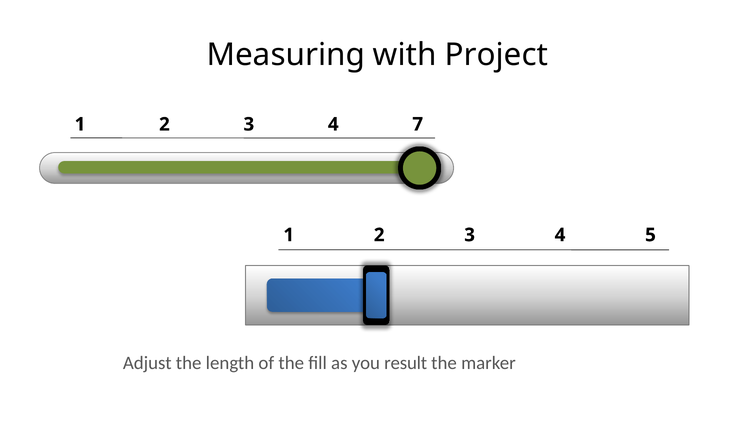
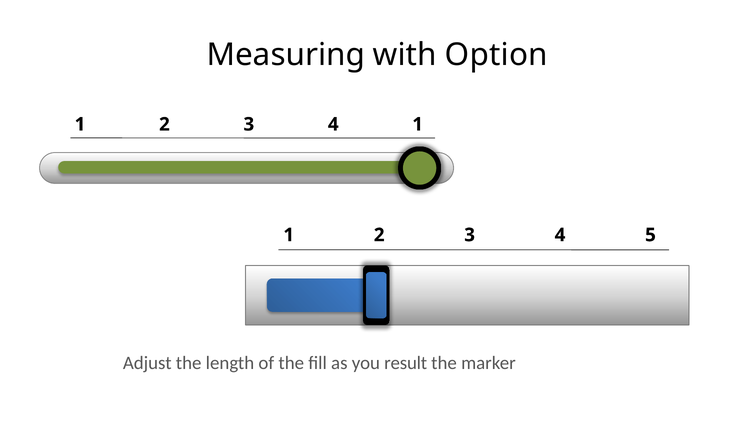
Project: Project -> Option (496, 55)
4 7: 7 -> 1 (418, 124)
